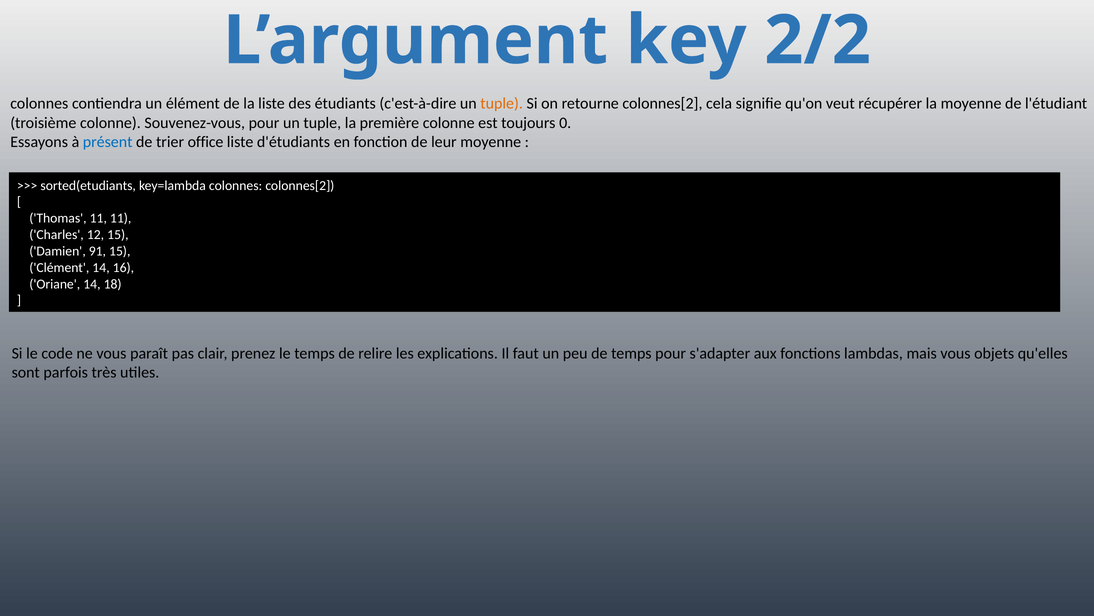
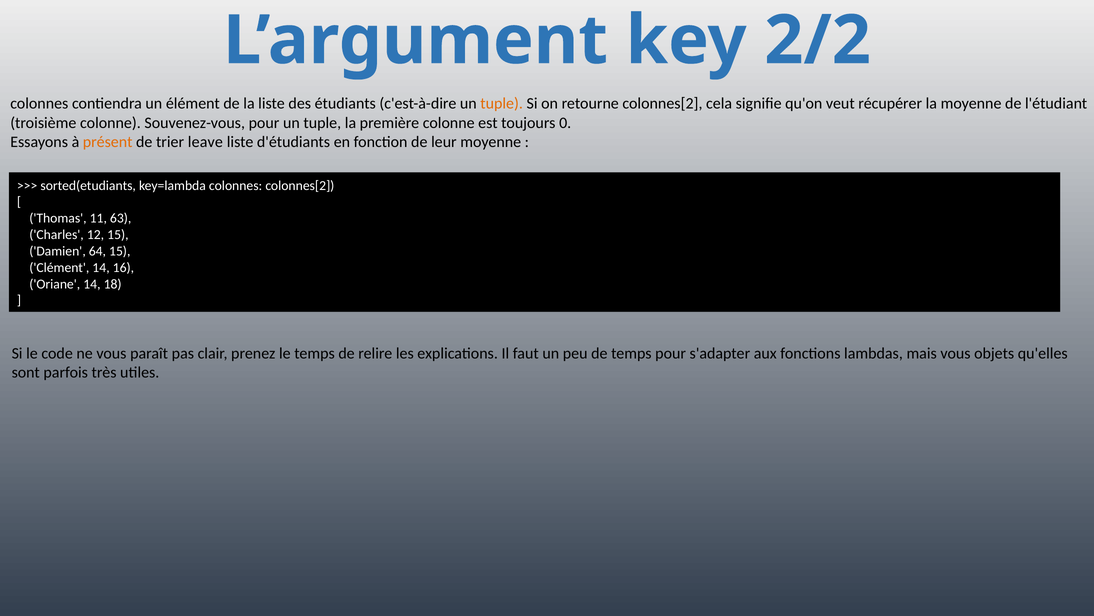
présent colour: blue -> orange (108, 142)
office: office -> leave (205, 142)
11 11: 11 -> 63 (121, 218)
91: 91 -> 64 (97, 251)
